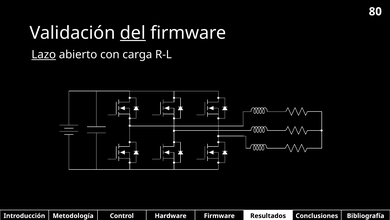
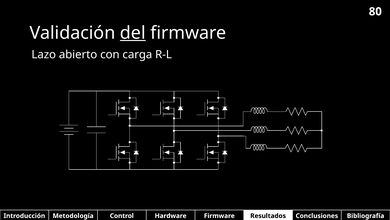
Lazo underline: present -> none (44, 54)
